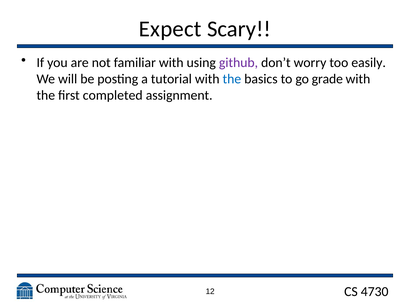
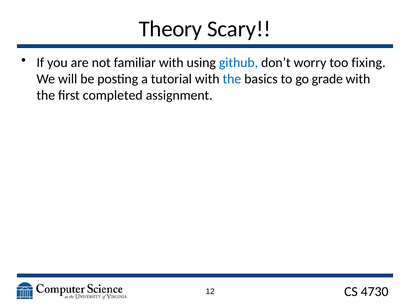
Expect: Expect -> Theory (171, 29)
github colour: purple -> blue (239, 62)
easily: easily -> fixing (369, 62)
